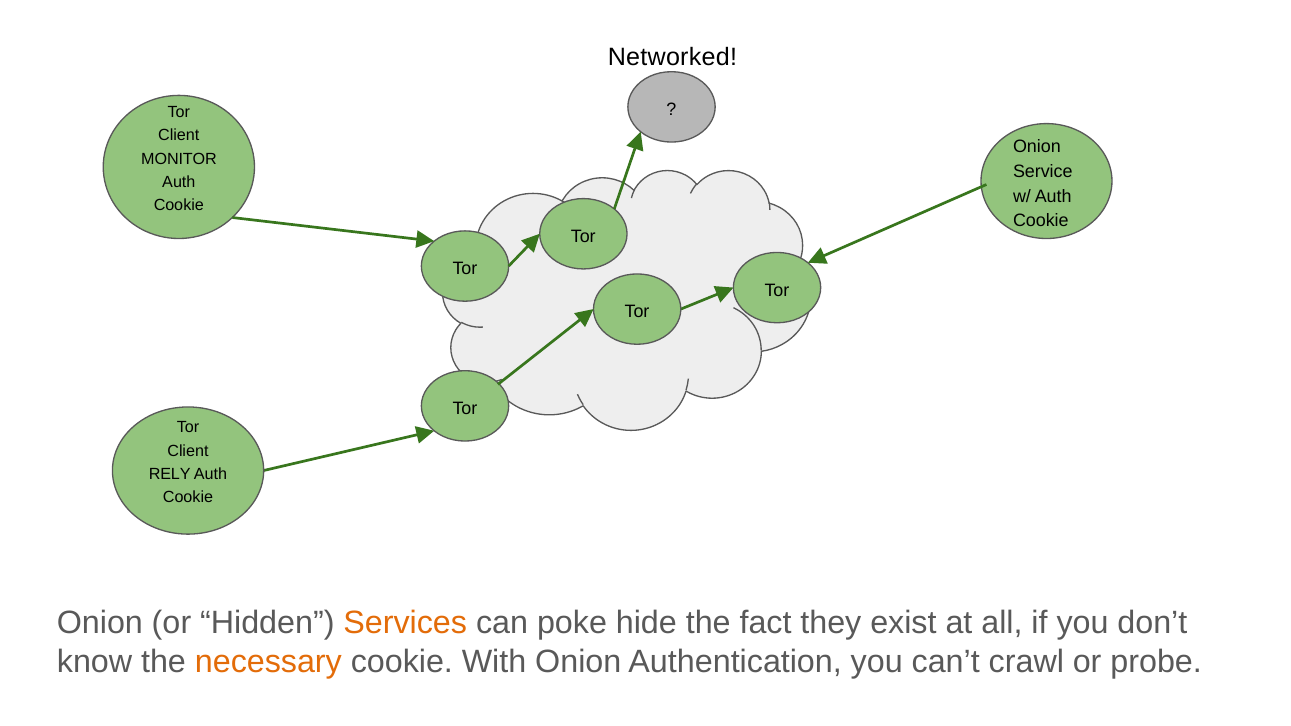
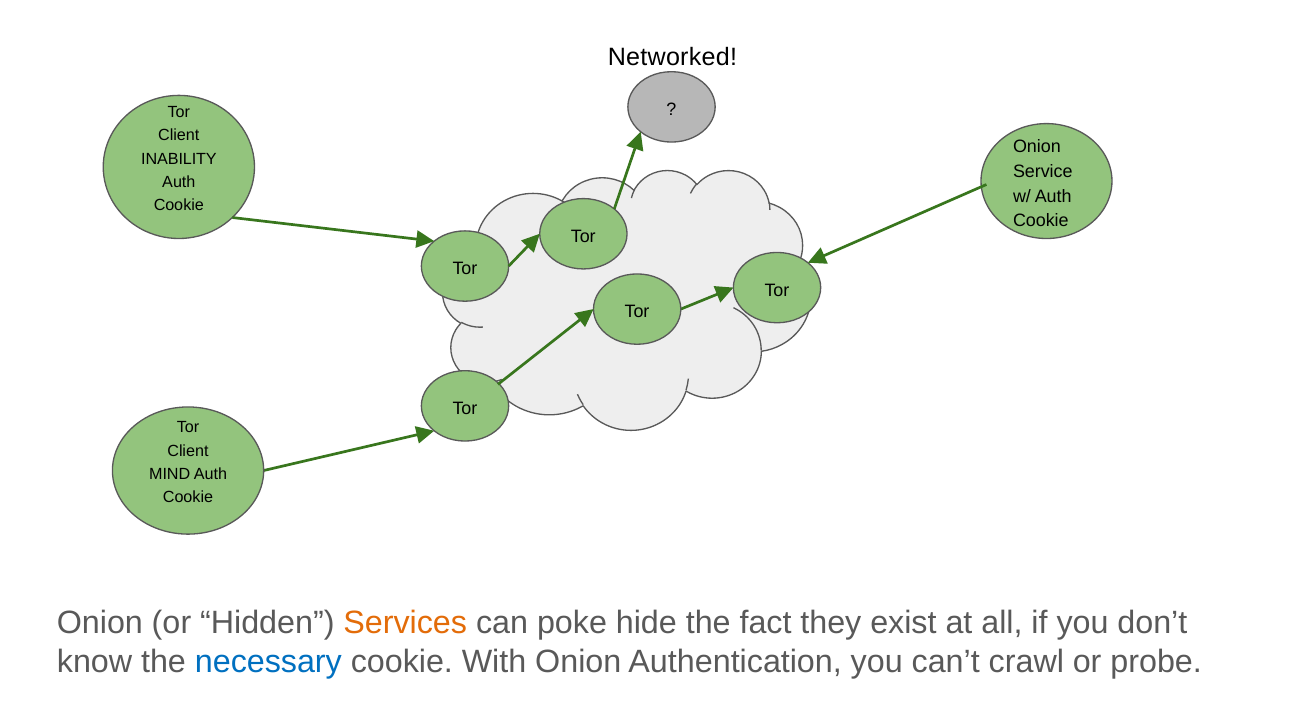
MONITOR: MONITOR -> INABILITY (179, 159)
RELY: RELY -> MIND (170, 474)
necessary colour: orange -> blue (268, 662)
